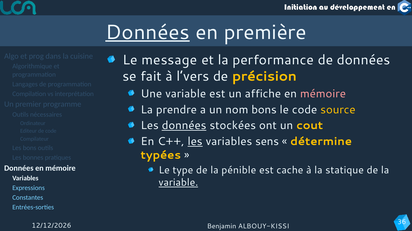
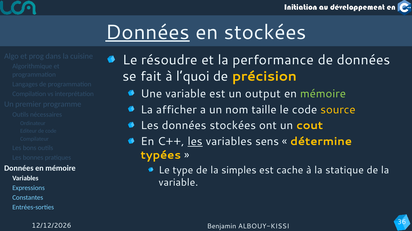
en première: première -> stockées (265, 32)
message: message -> résoudre (169, 60)
l’vers: l’vers -> l’quoi (193, 77)
affiche: affiche -> output (263, 94)
mémoire colour: pink -> light green (323, 94)
prendre: prendre -> afficher (176, 110)
nom bons: bons -> taille (264, 110)
données underline: present -> none (184, 126)
pénible: pénible -> simples (239, 171)
variable underline: present -> none (178, 183)
